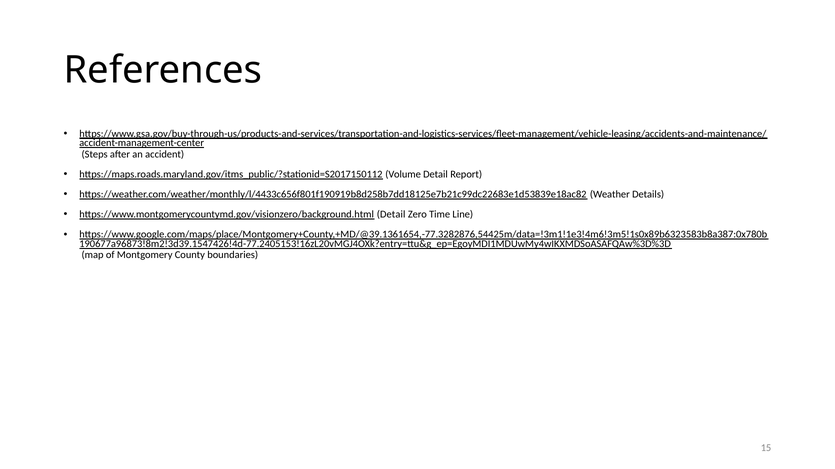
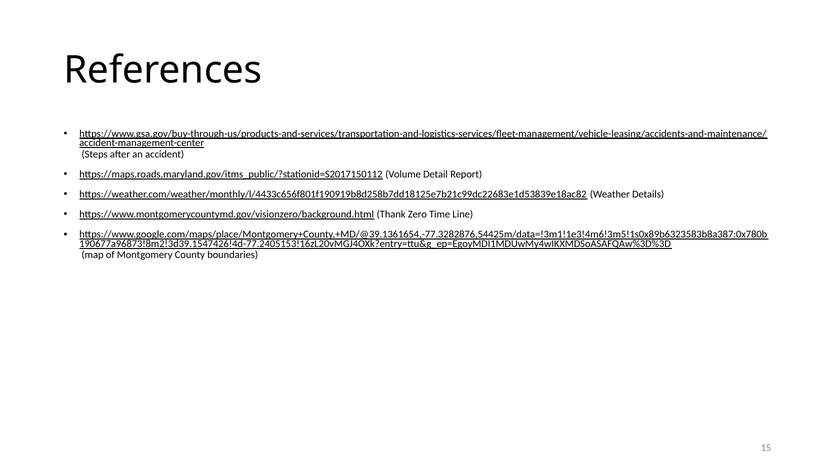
https://www.montgomerycountymd.gov/visionzero/background.html Detail: Detail -> Thank (391, 215)
